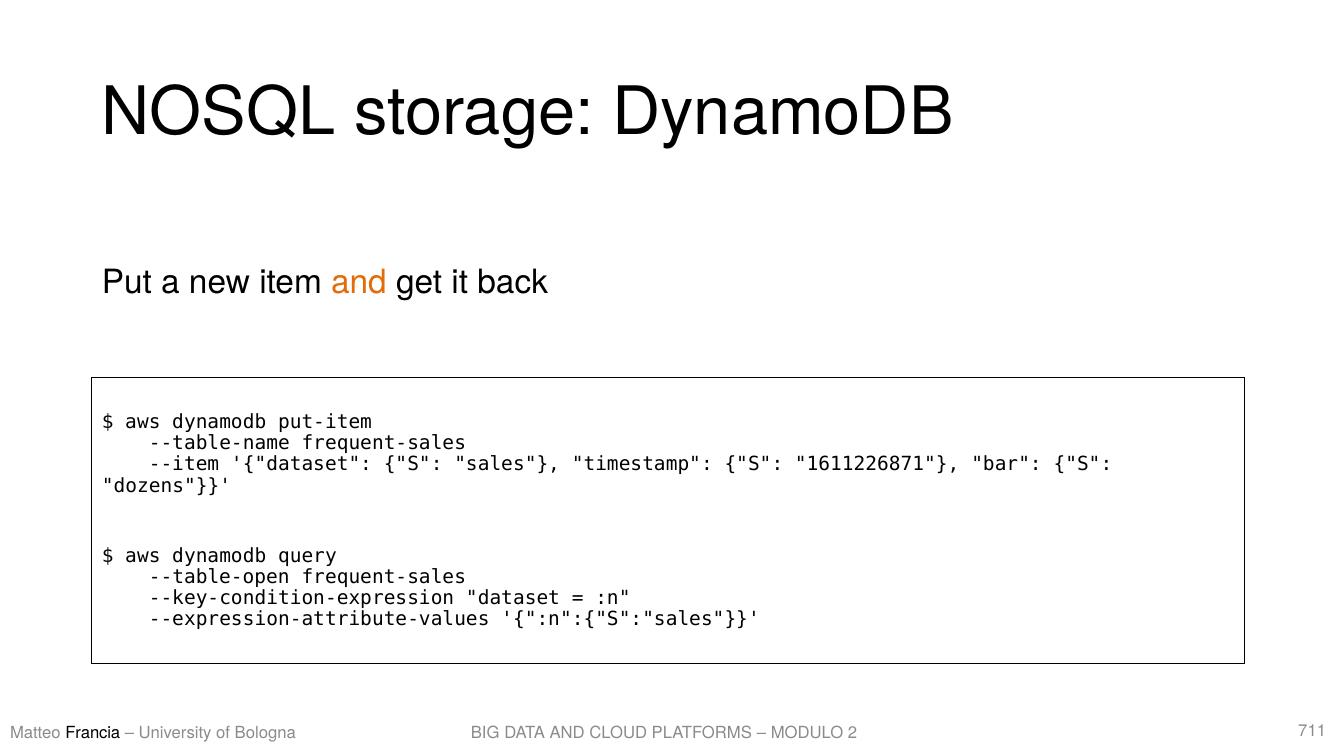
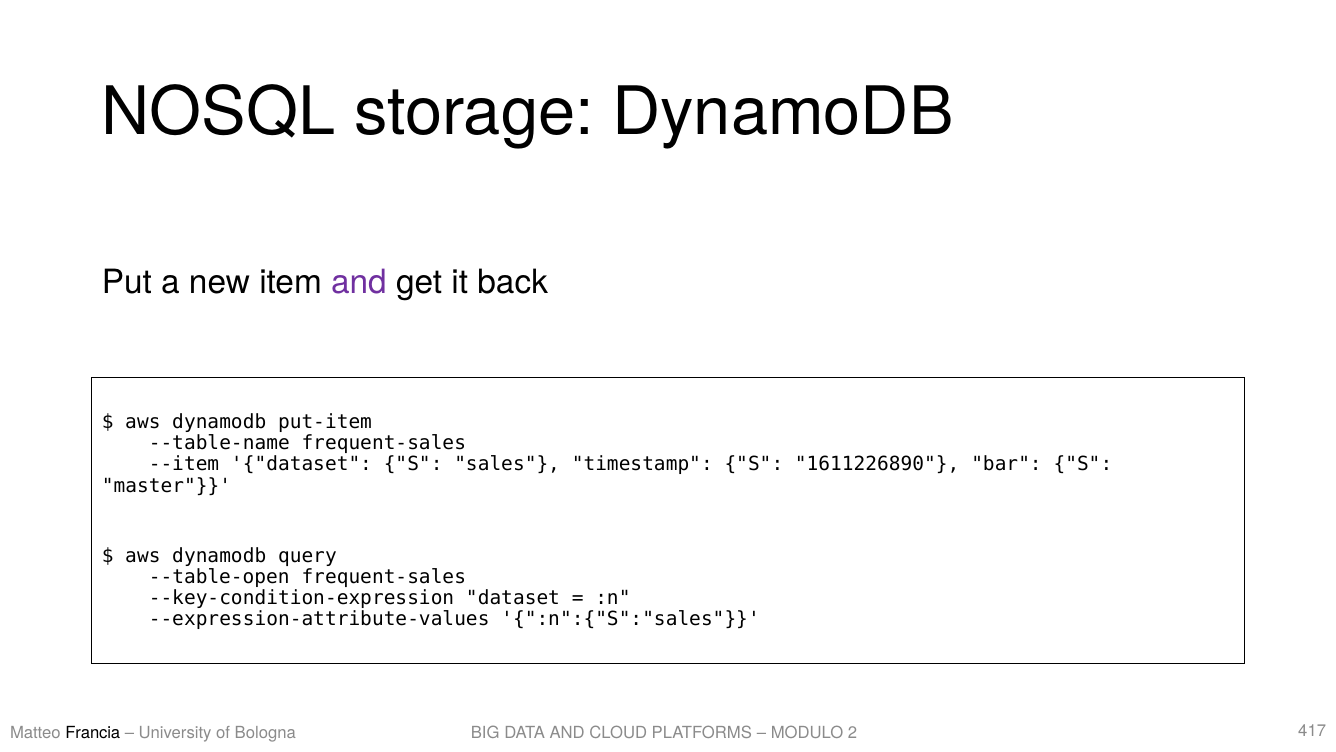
and colour: orange -> purple (359, 282)
1611226871: 1611226871 -> 1611226890 (877, 464)
dozens: dozens -> master (166, 485)
711: 711 -> 417 (1312, 731)
